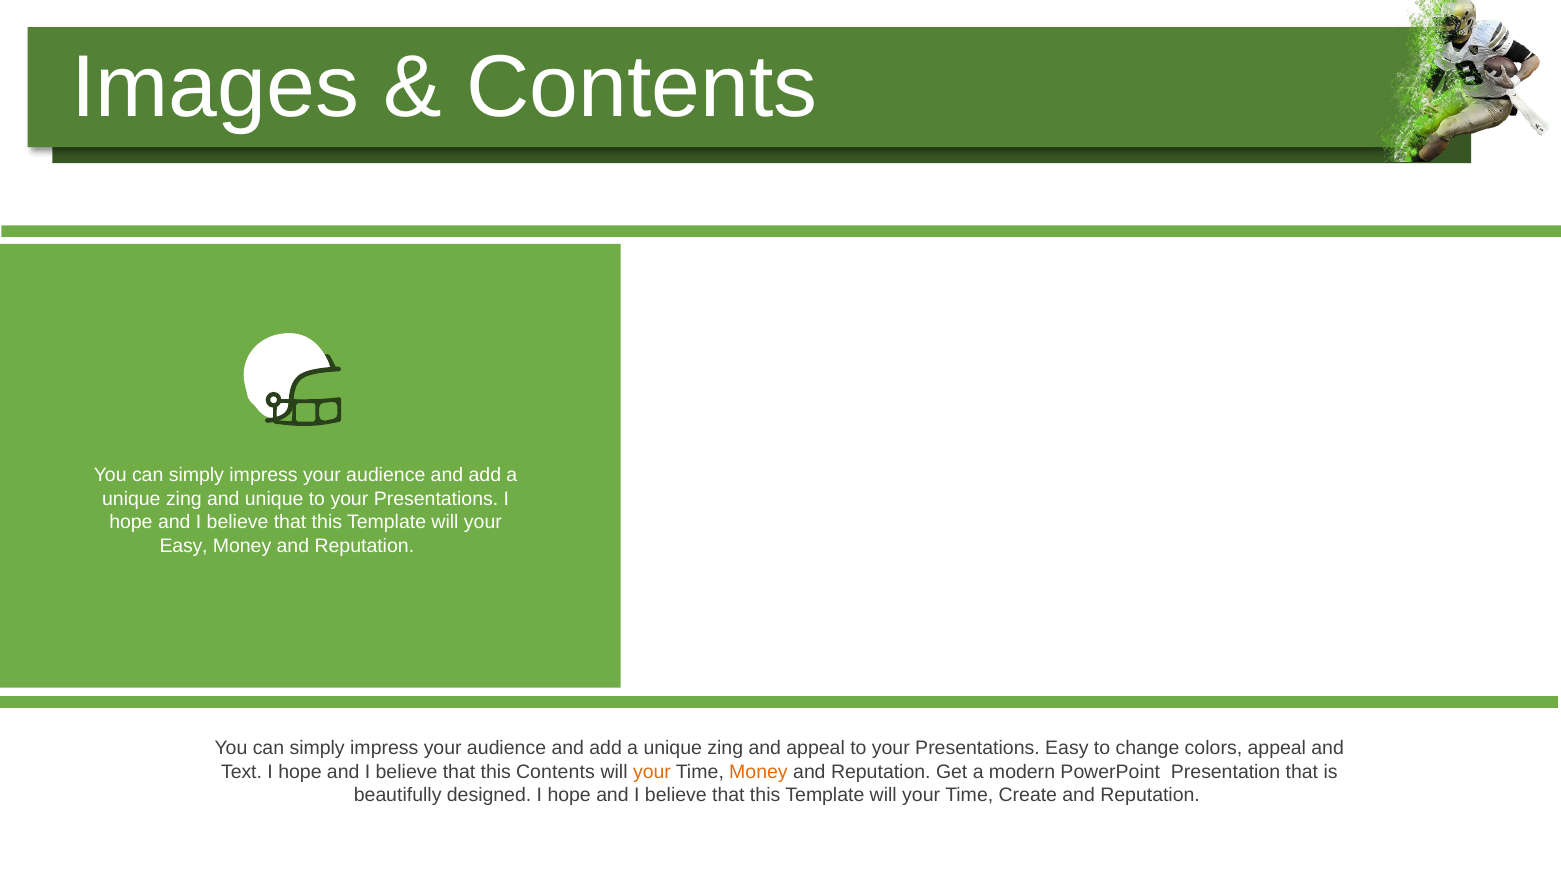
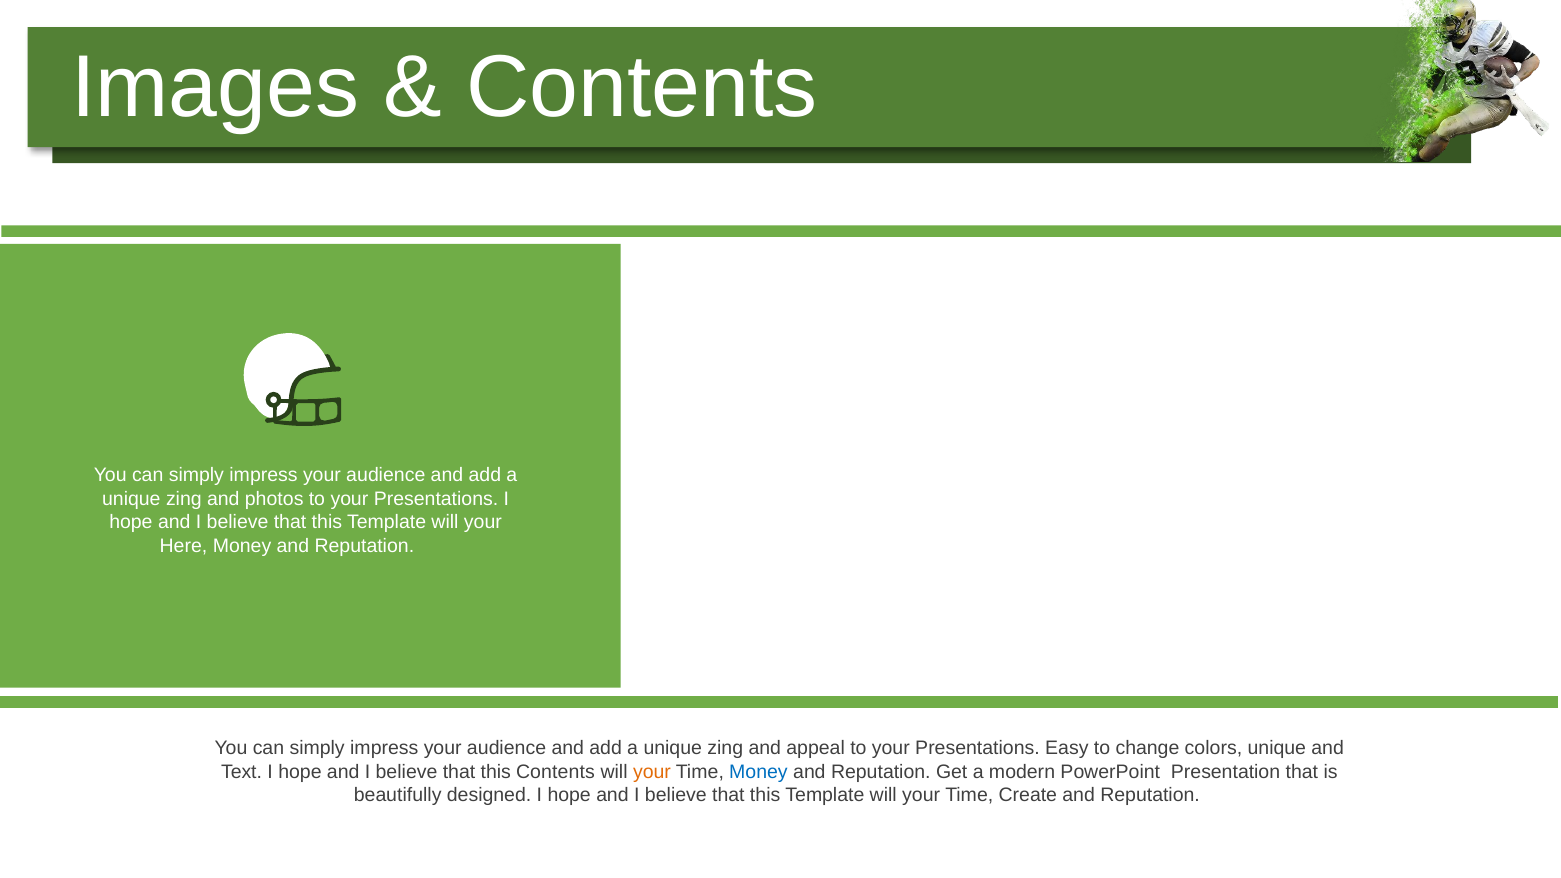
and unique: unique -> photos (274, 499)
Easy: Easy -> Here (183, 546)
colors appeal: appeal -> unique (1277, 748)
Money colour: orange -> blue (758, 772)
